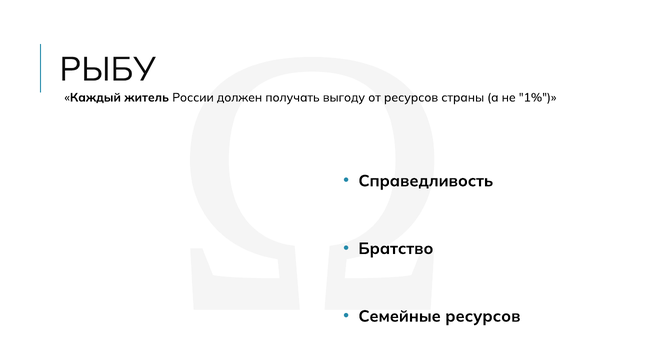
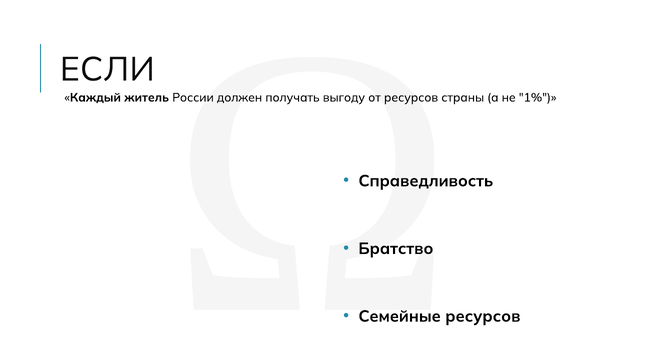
РЫБУ: РЫБУ -> ЕСЛИ (107, 70)
